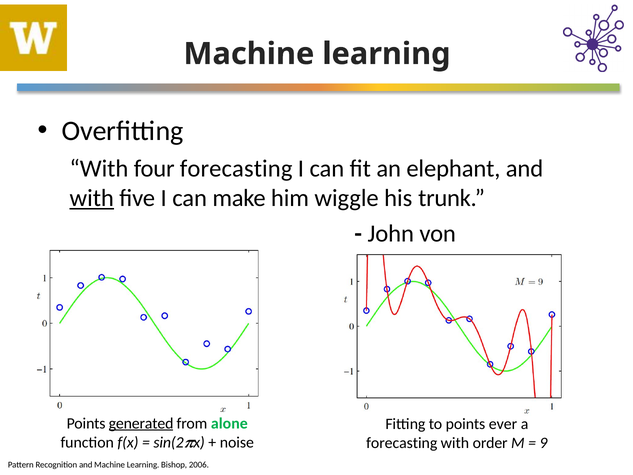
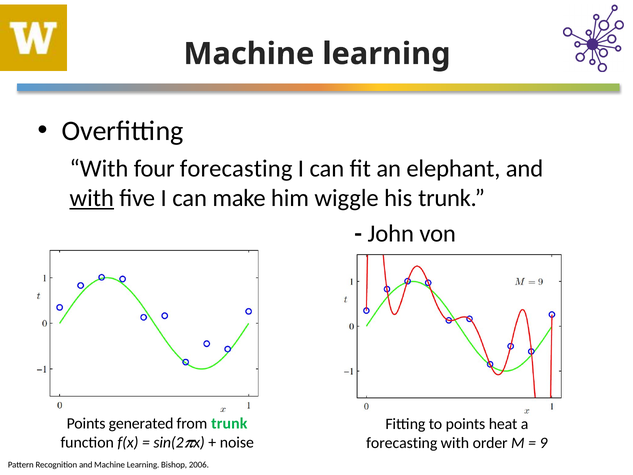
generated underline: present -> none (141, 423)
from alone: alone -> trunk (229, 423)
ever: ever -> heat (503, 424)
